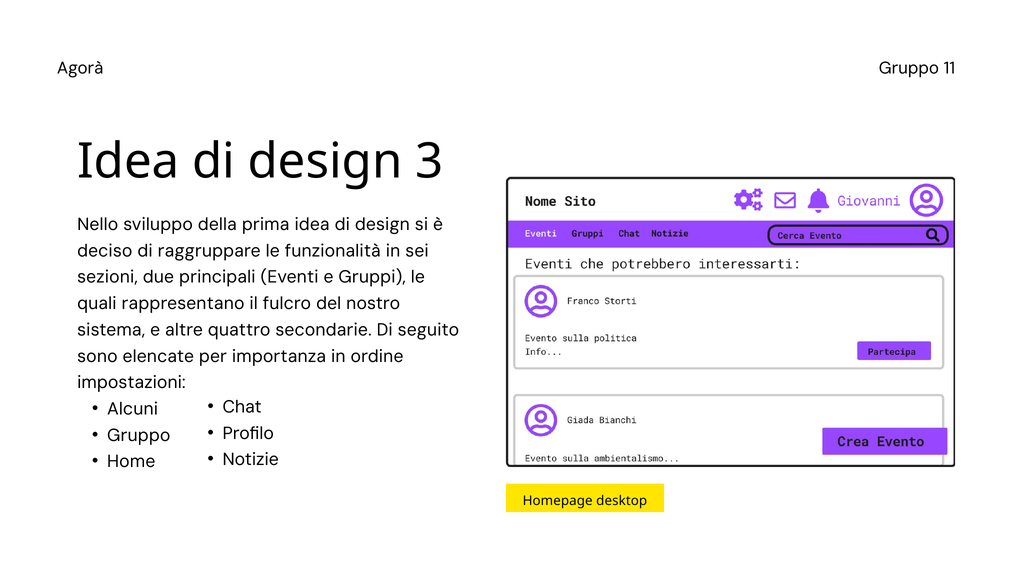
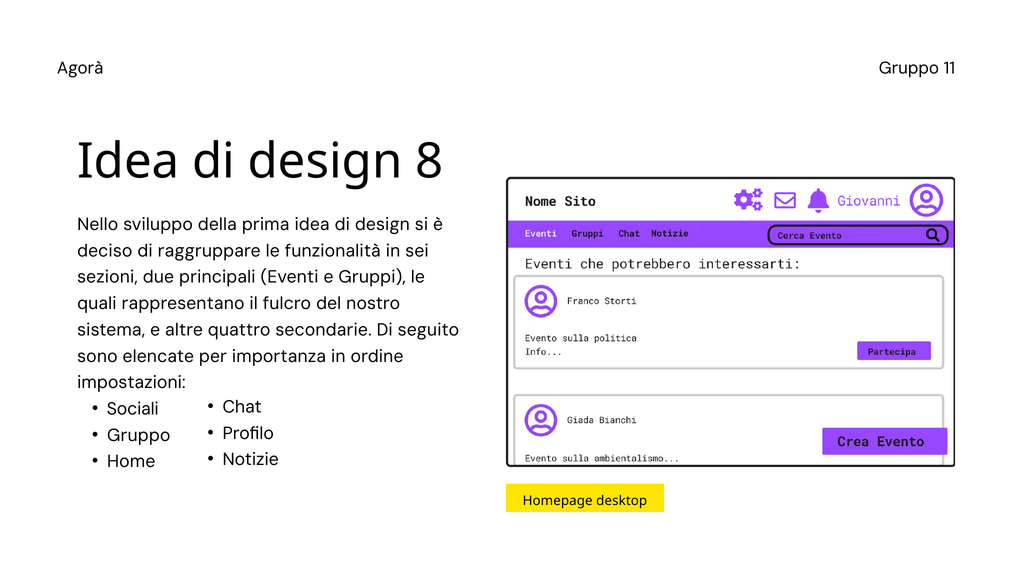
3: 3 -> 8 (429, 161)
Alcuni: Alcuni -> Sociali (133, 409)
